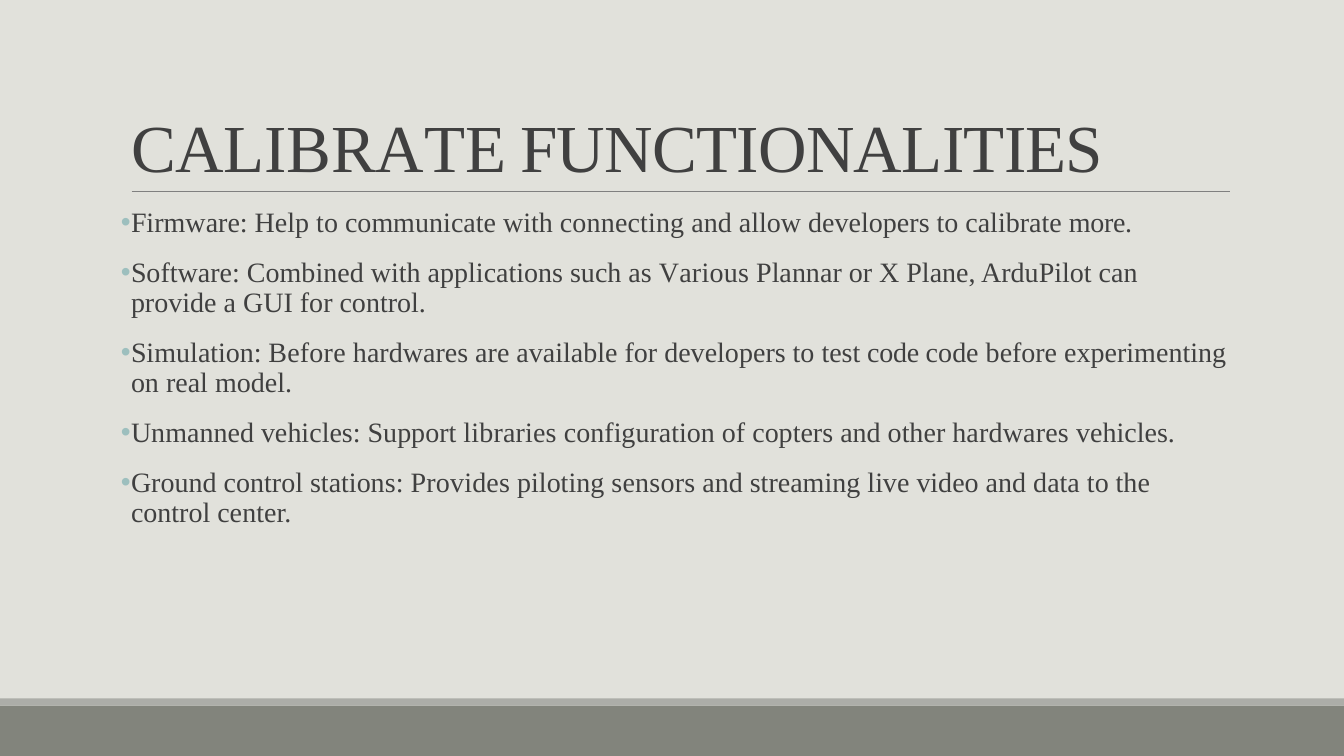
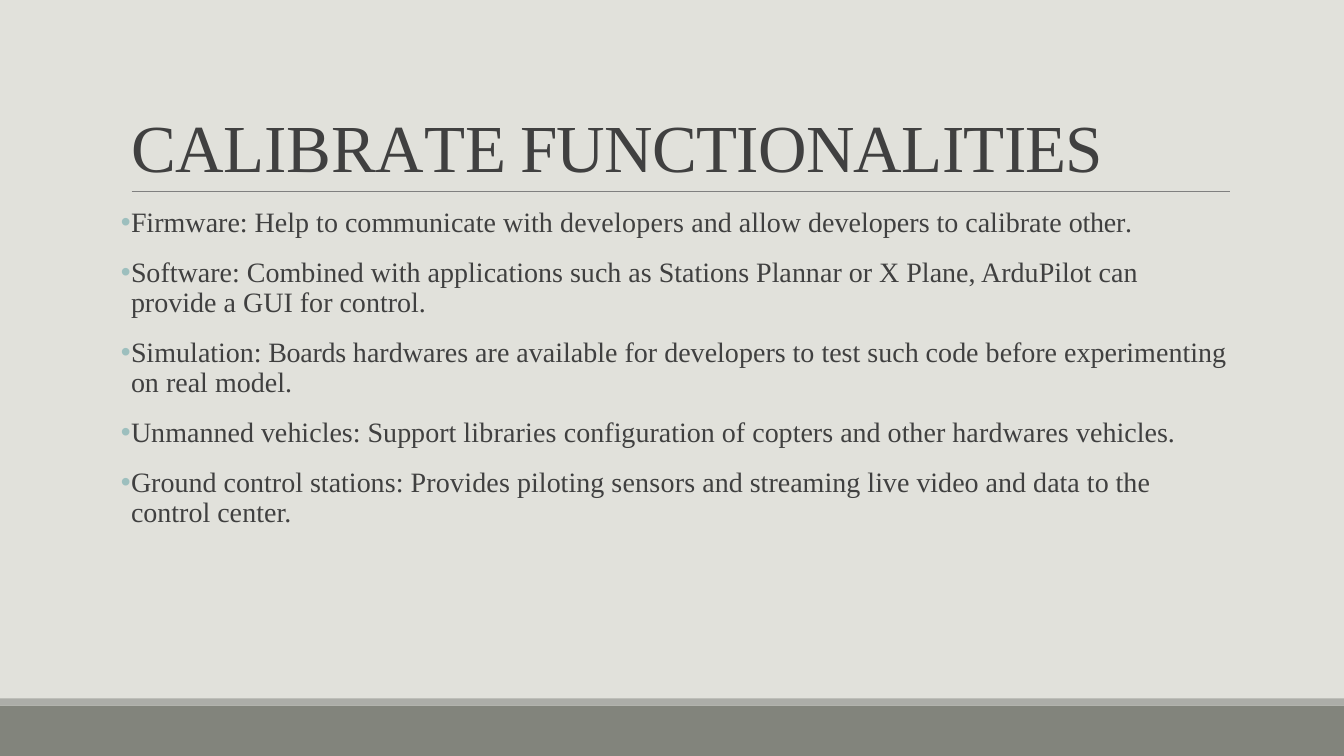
with connecting: connecting -> developers (622, 223)
calibrate more: more -> other (1100, 223)
as Various: Various -> Stations (704, 273)
Simulation Before: Before -> Boards (307, 353)
test code: code -> such (893, 353)
